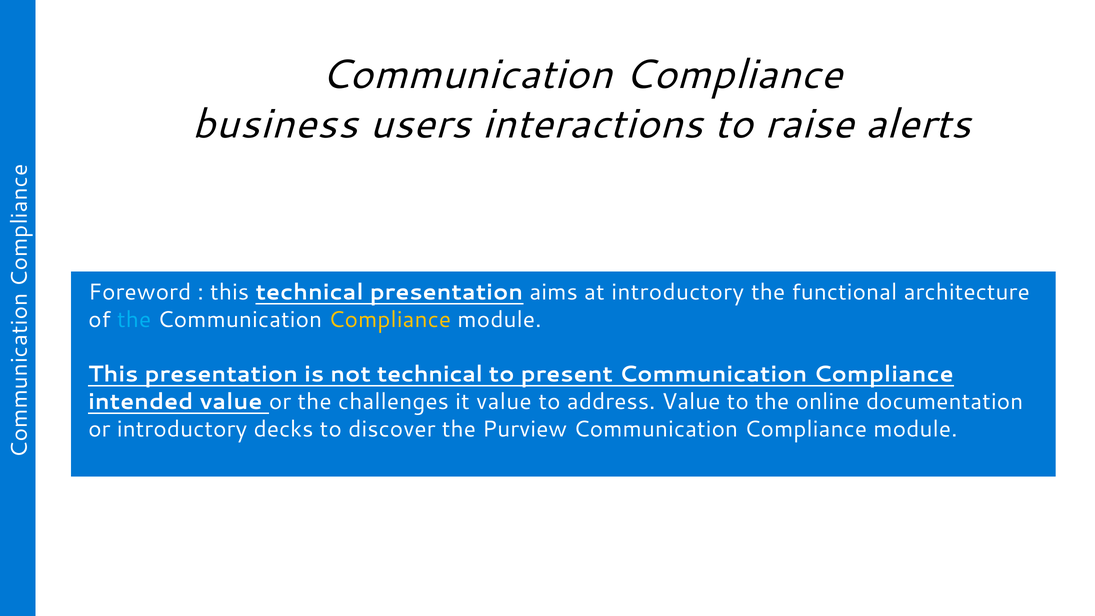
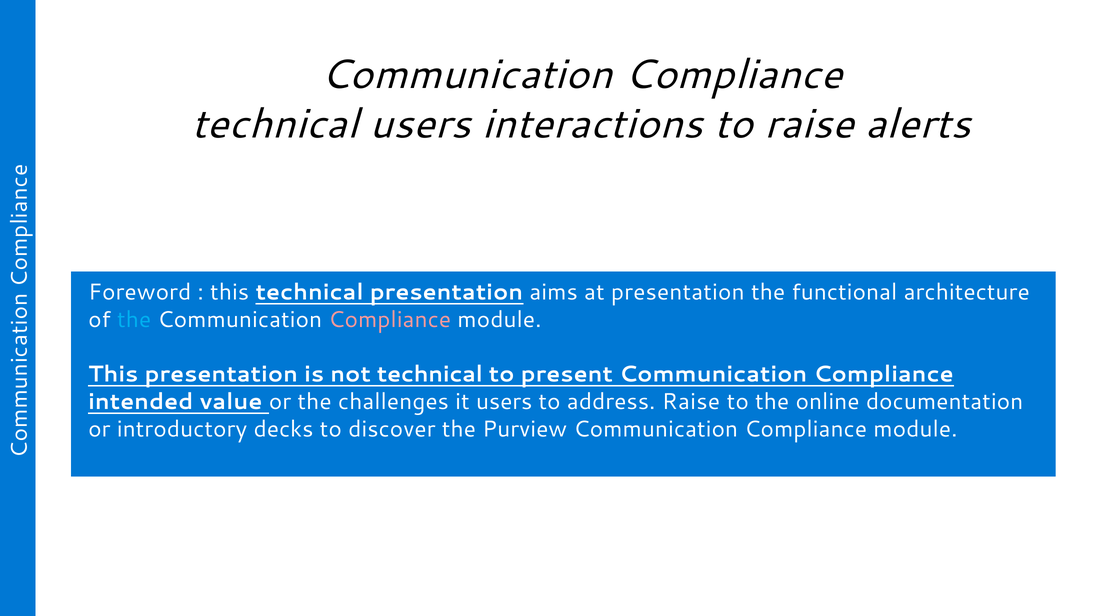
business: business -> technical (275, 124)
at introductory: introductory -> presentation (678, 292)
Compliance colour: yellow -> pink (390, 320)
it value: value -> users (504, 402)
address Value: Value -> Raise (691, 402)
